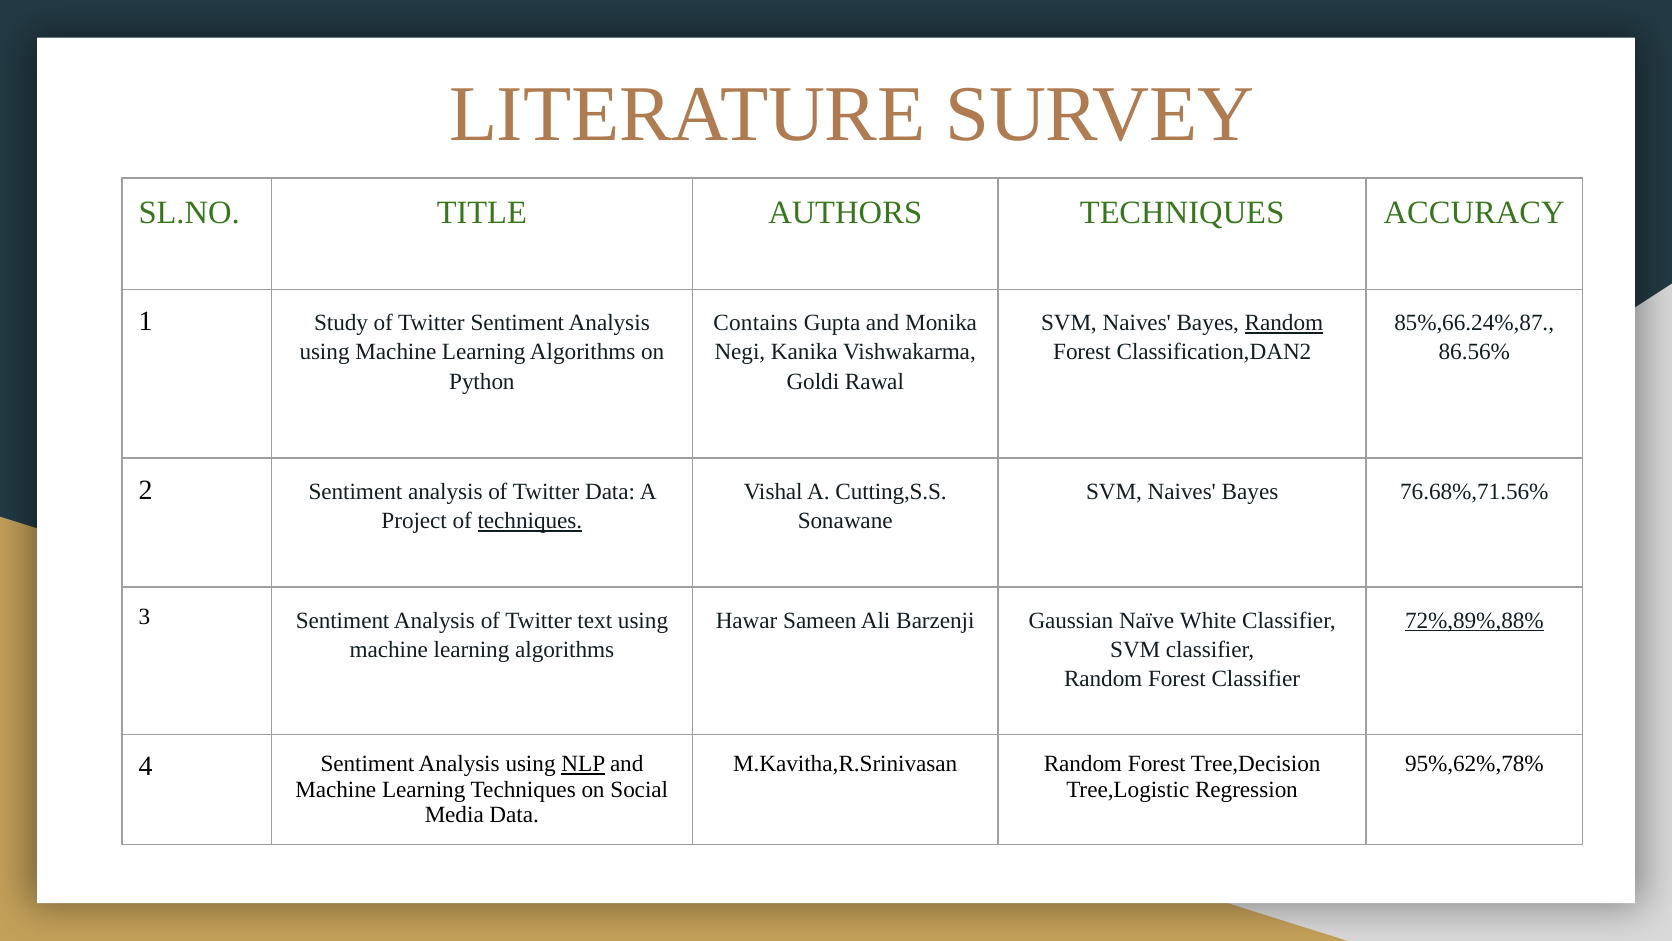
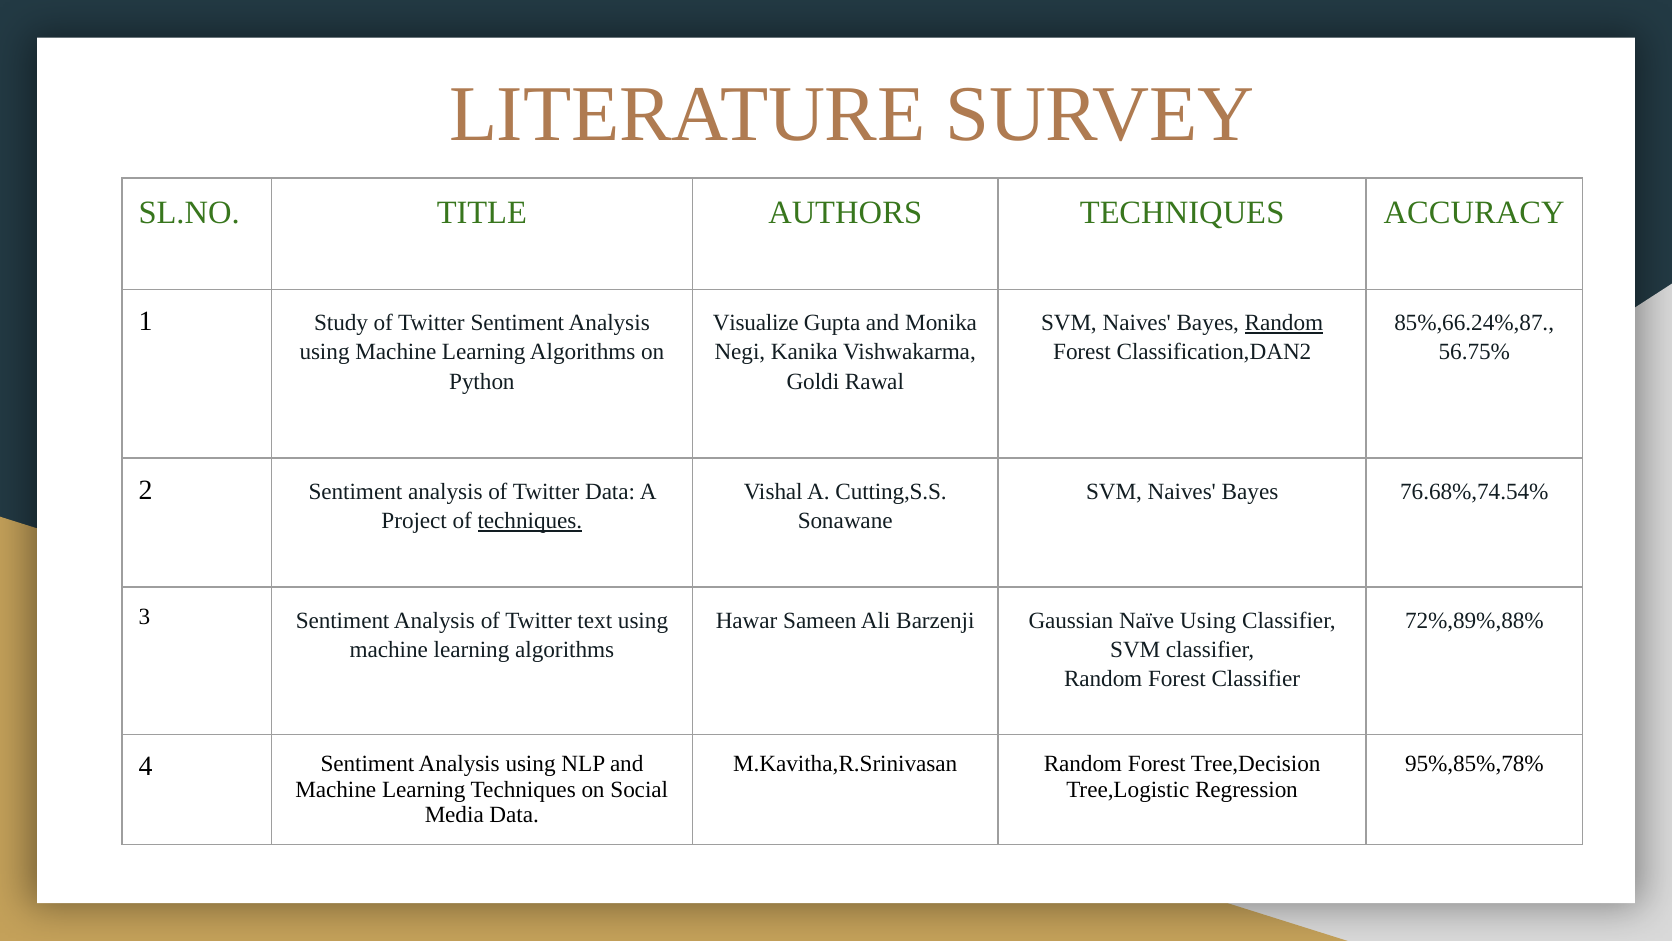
Contains: Contains -> Visualize (756, 323)
86.56%: 86.56% -> 56.75% (1474, 352)
76.68%,71.56%: 76.68%,71.56% -> 76.68%,74.54% (1474, 491)
Naïve White: White -> Using (1208, 620)
72%,89%,88% underline: present -> none (1474, 620)
95%,62%,78%: 95%,62%,78% -> 95%,85%,78% (1474, 763)
NLP underline: present -> none (583, 763)
